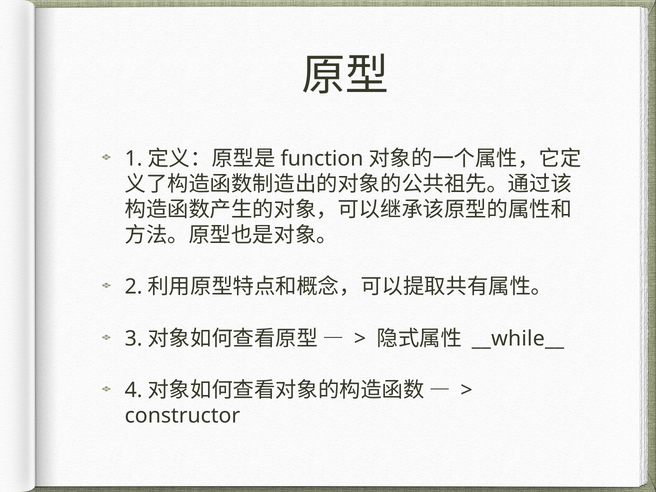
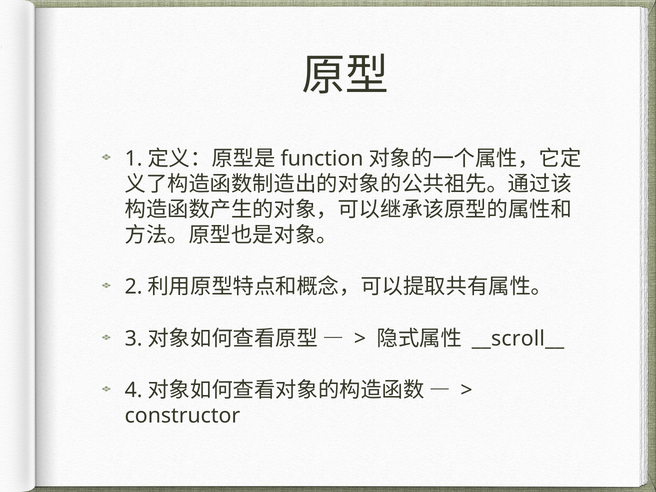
__while__: __while__ -> __scroll__ (518, 339)
